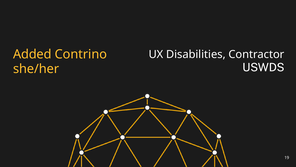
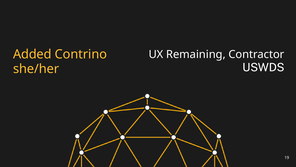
Disabilities: Disabilities -> Remaining (196, 54)
